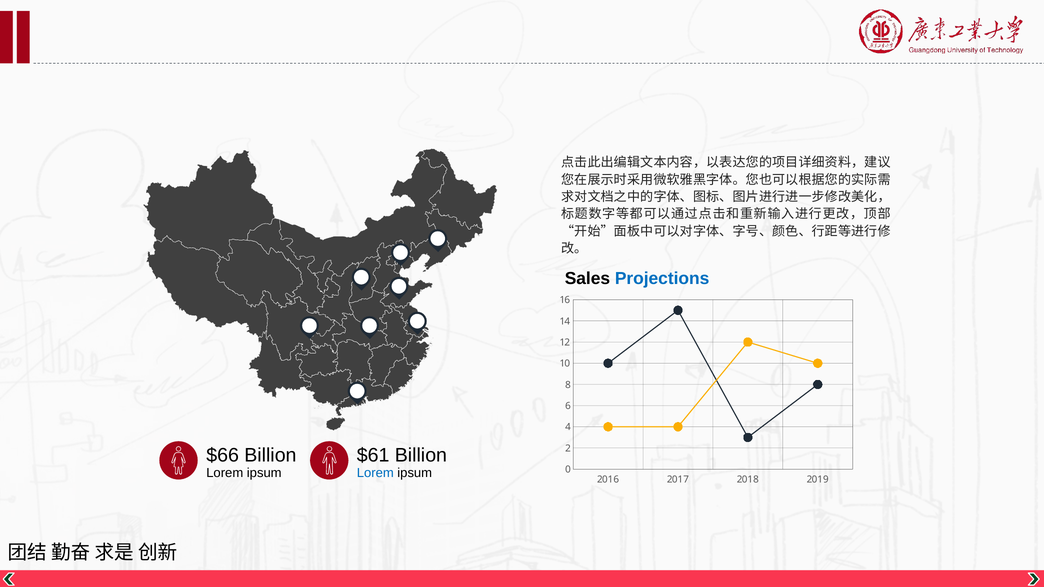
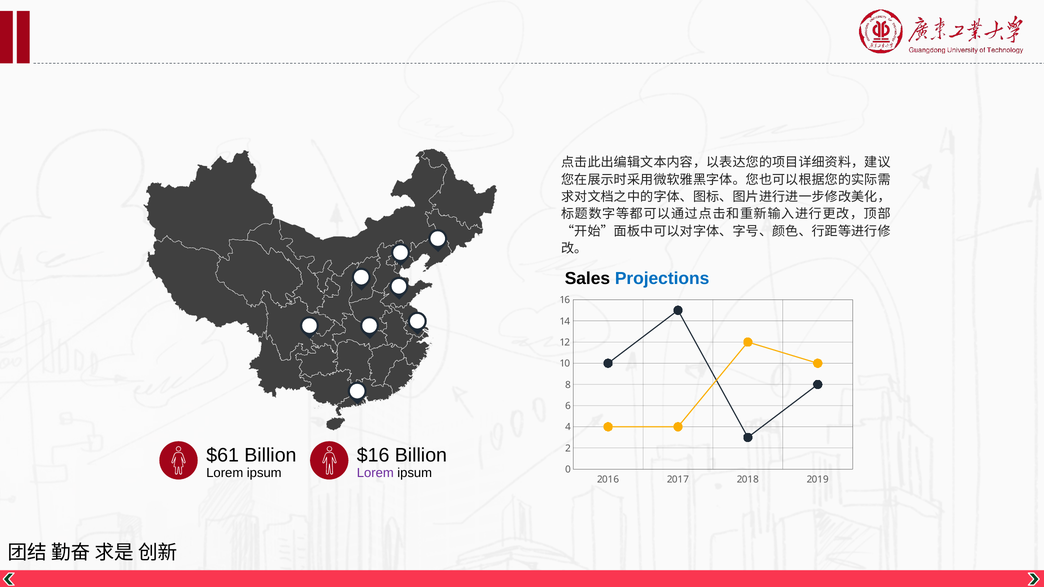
$66: $66 -> $61 (223, 455)
$61: $61 -> $16 (373, 455)
Lorem colour: blue -> purple (375, 473)
